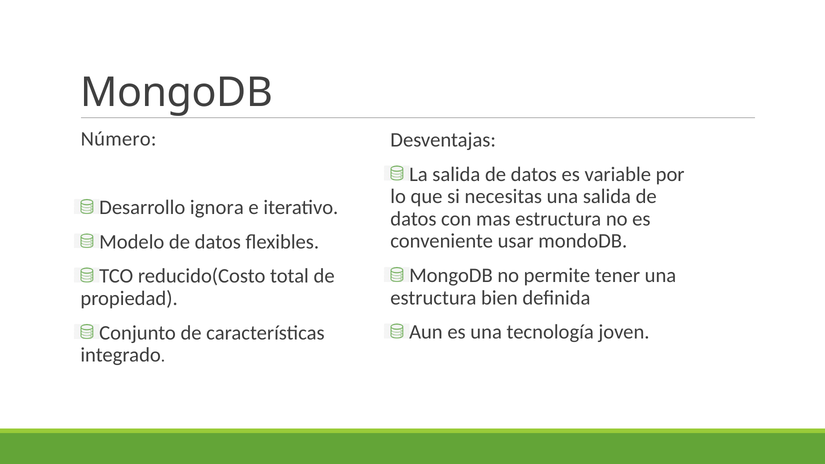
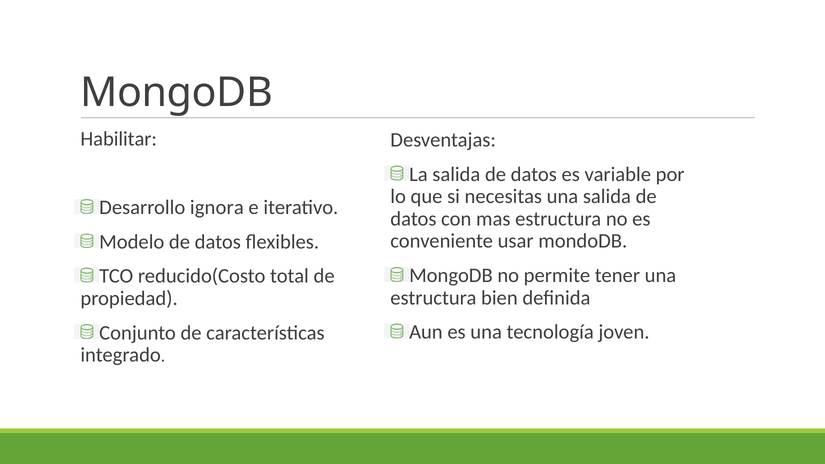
Número: Número -> Habilitar (119, 139)
